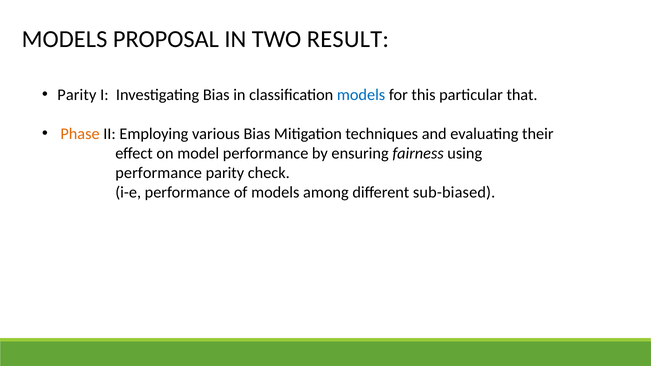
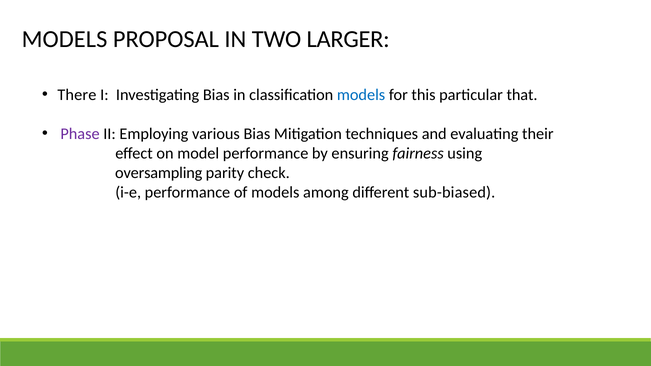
RESULT: RESULT -> LARGER (348, 39)
Parity: Parity -> There (77, 95)
Phase colour: orange -> purple (80, 134)
performance: performance -> oversampling (159, 173)
